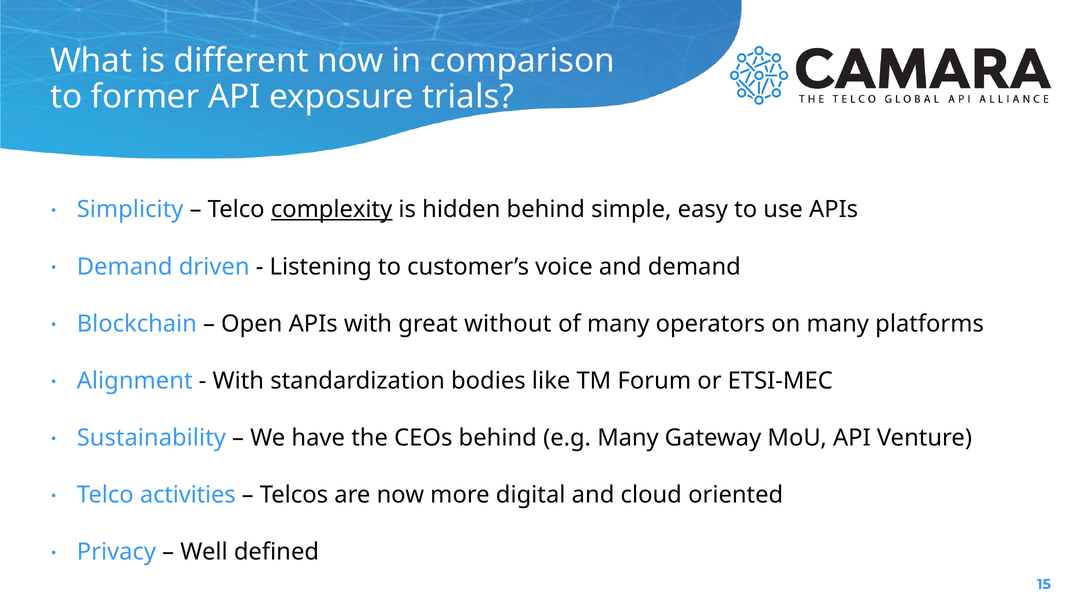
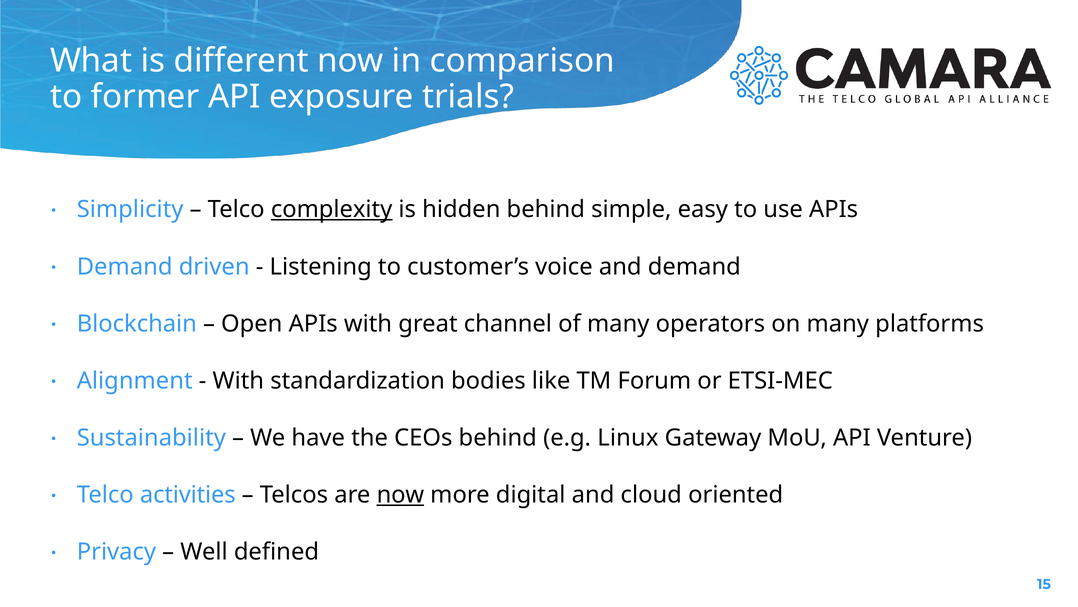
without: without -> channel (508, 324)
e.g Many: Many -> Linux (628, 438)
now underline: none -> present (400, 495)
